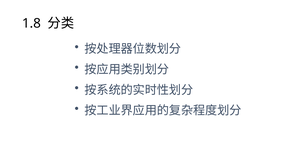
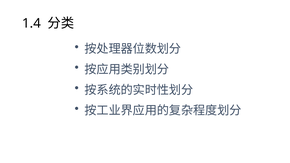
1.8: 1.8 -> 1.4 (31, 23)
